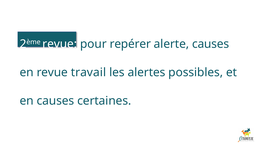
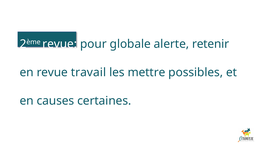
repérer: repérer -> globale (130, 44)
alerte causes: causes -> retenir (211, 44)
alertes: alertes -> mettre (147, 72)
